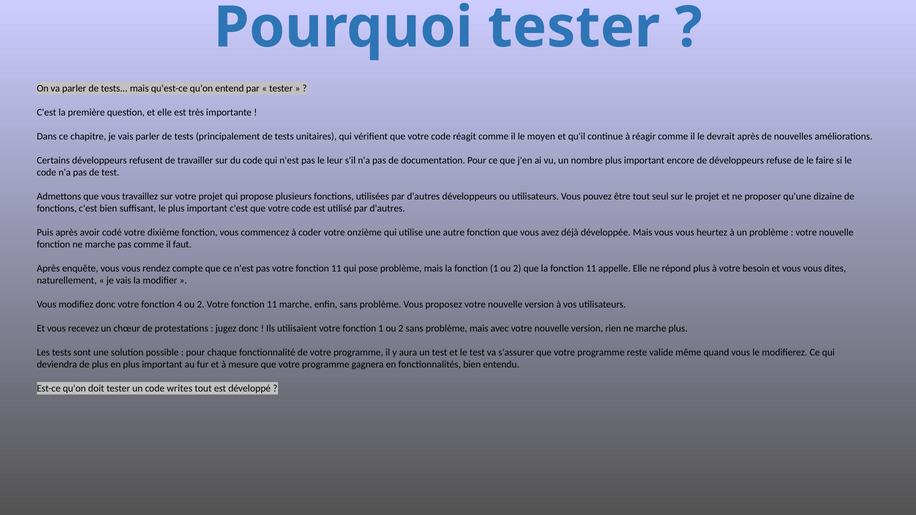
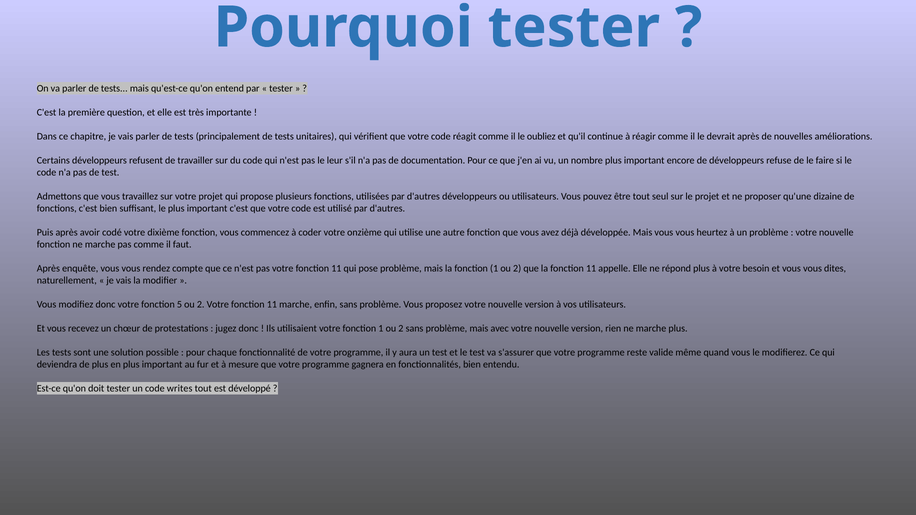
moyen: moyen -> oubliez (541, 136)
4: 4 -> 5 (179, 305)
